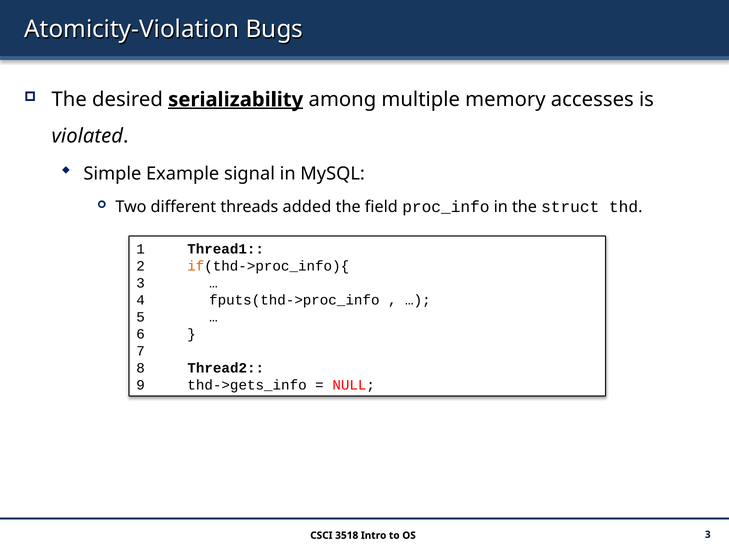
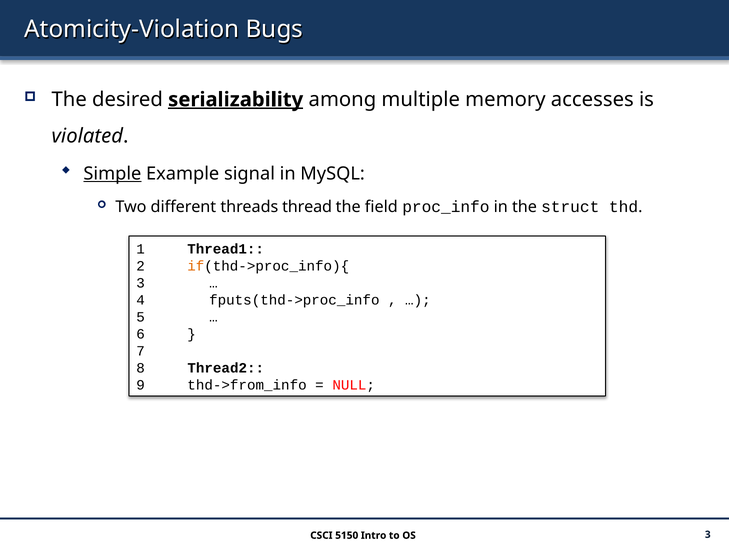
Simple underline: none -> present (112, 174)
added: added -> thread (307, 207)
thd->gets_info: thd->gets_info -> thd->from_info (247, 385)
3518: 3518 -> 5150 (347, 535)
